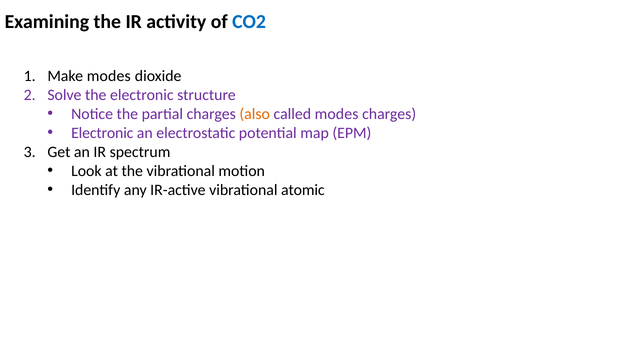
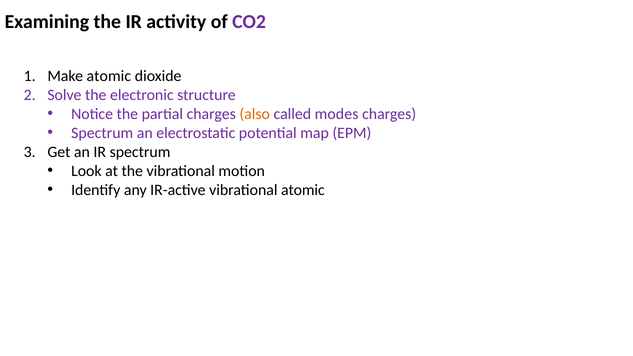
CO2 colour: blue -> purple (249, 22)
Make modes: modes -> atomic (109, 76)
Electronic: Electronic -> Spectrum (102, 133)
